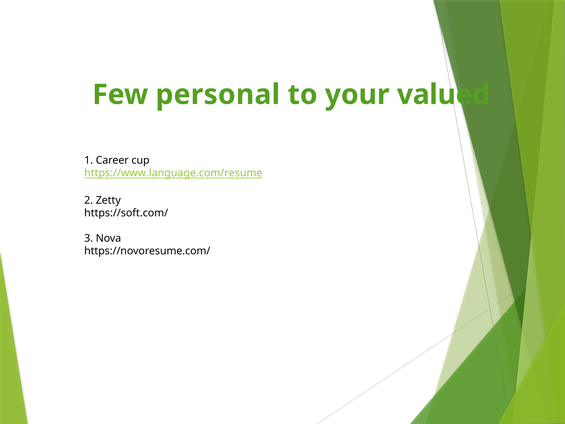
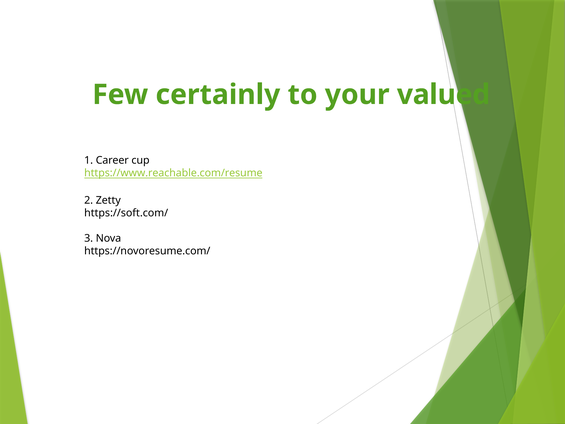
personal: personal -> certainly (218, 95)
https://www.language.com/resume: https://www.language.com/resume -> https://www.reachable.com/resume (173, 173)
